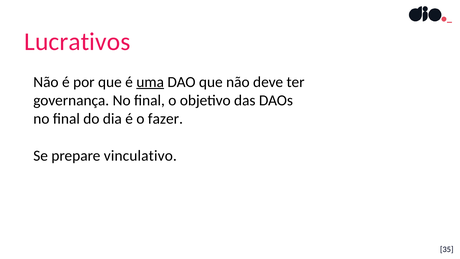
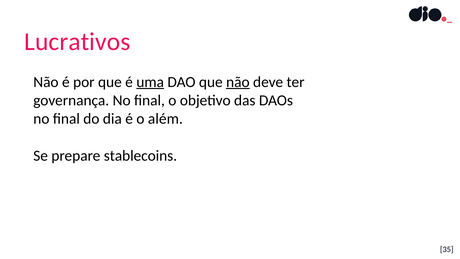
não underline: none -> present (238, 82)
fazer: fazer -> além (165, 119)
vinculativo: vinculativo -> stablecoins (140, 155)
